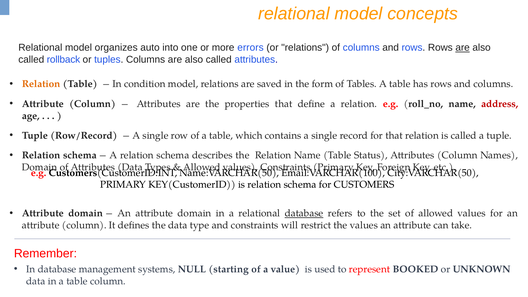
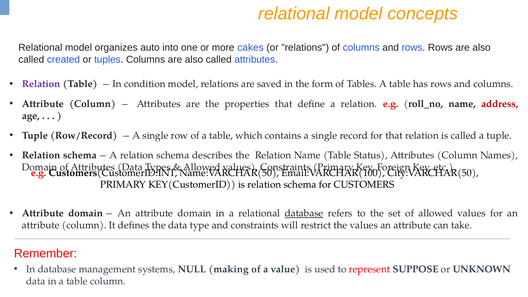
errors: errors -> cakes (250, 48)
are underline: present -> none (463, 48)
rollback: rollback -> created (63, 60)
Relation colour: orange -> purple (41, 84)
starting: starting -> making (229, 269)
BOOKED: BOOKED -> SUPPOSE (416, 269)
